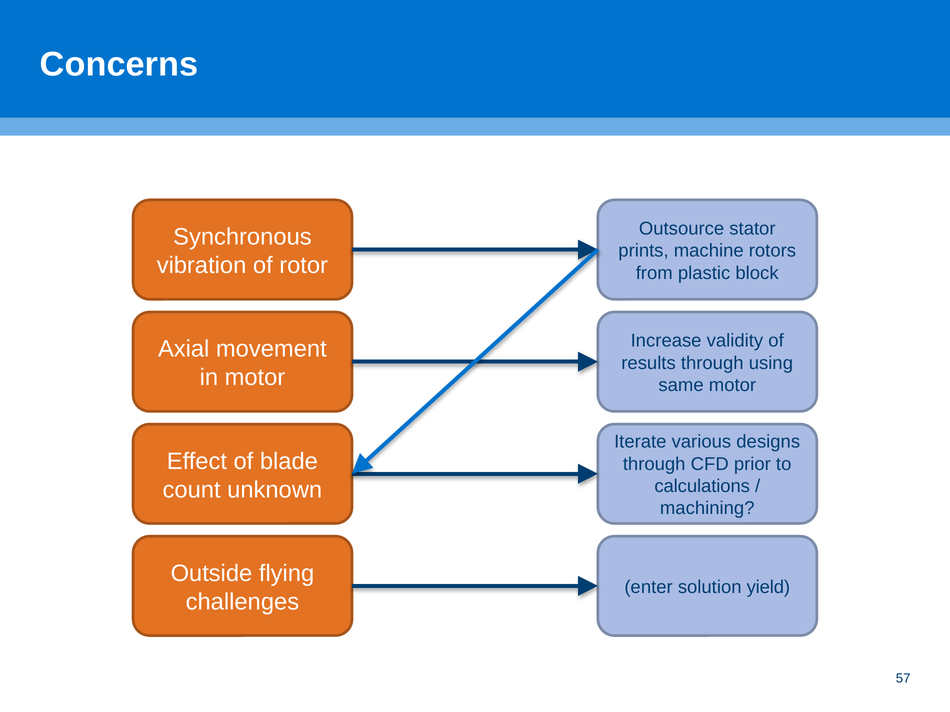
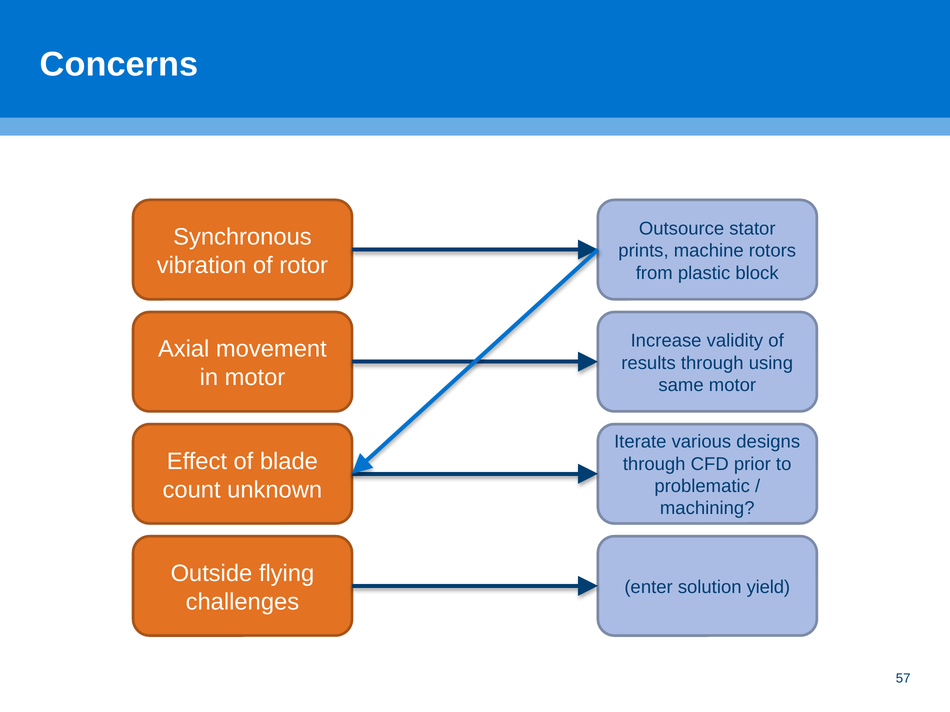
calculations: calculations -> problematic (702, 486)
